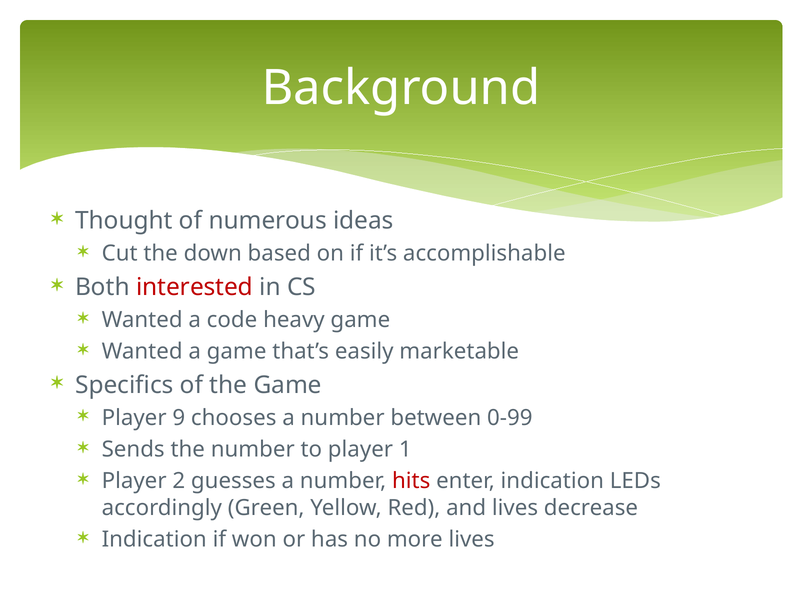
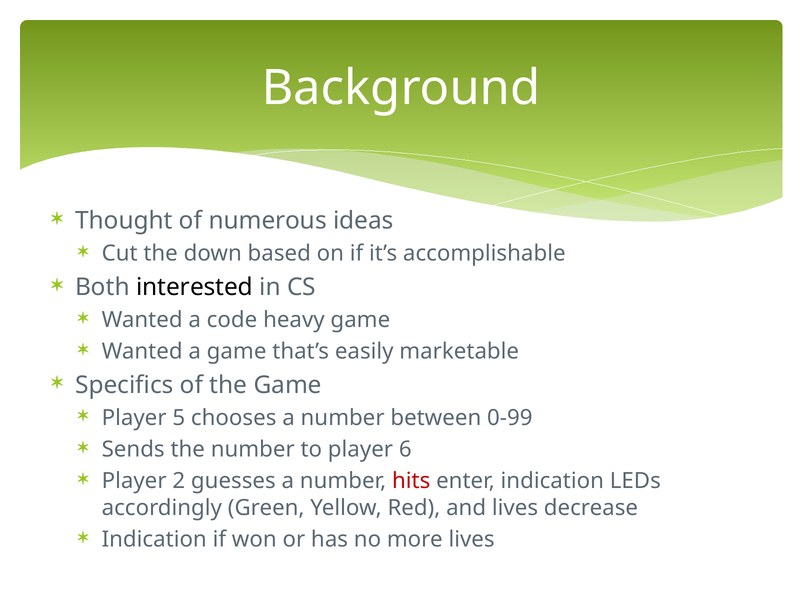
interested colour: red -> black (195, 287)
9: 9 -> 5 (179, 418)
1: 1 -> 6 (405, 450)
